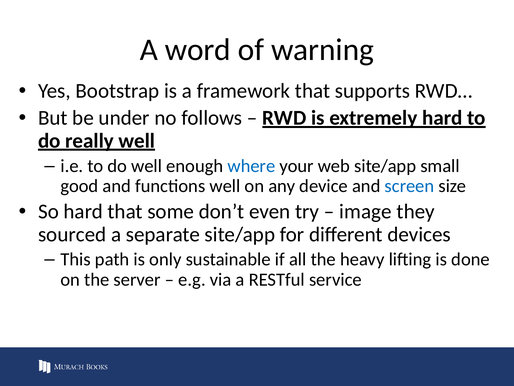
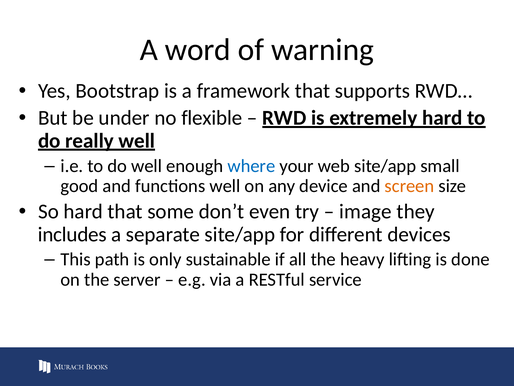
follows: follows -> flexible (212, 118)
screen colour: blue -> orange (409, 186)
sourced: sourced -> includes (72, 234)
